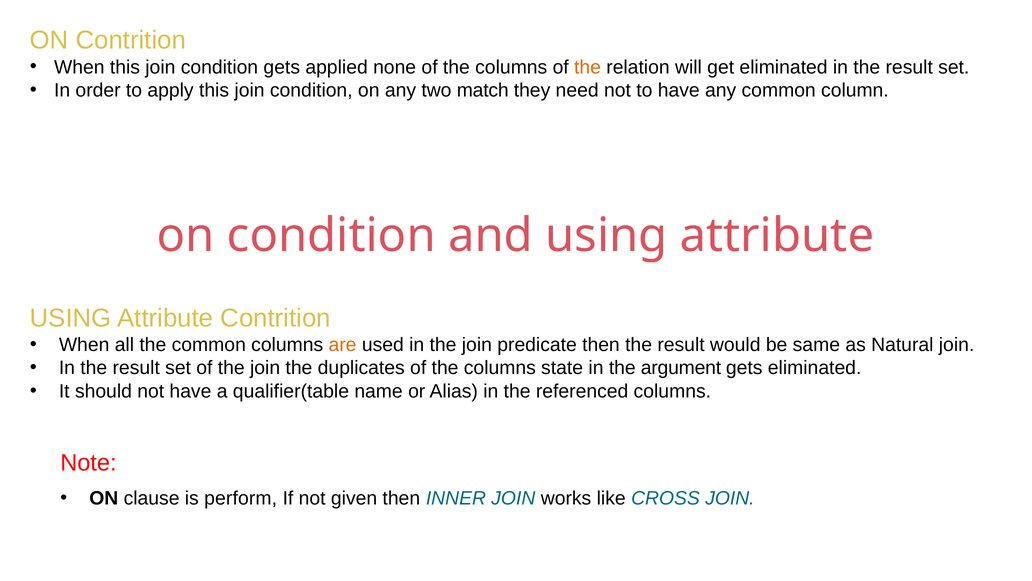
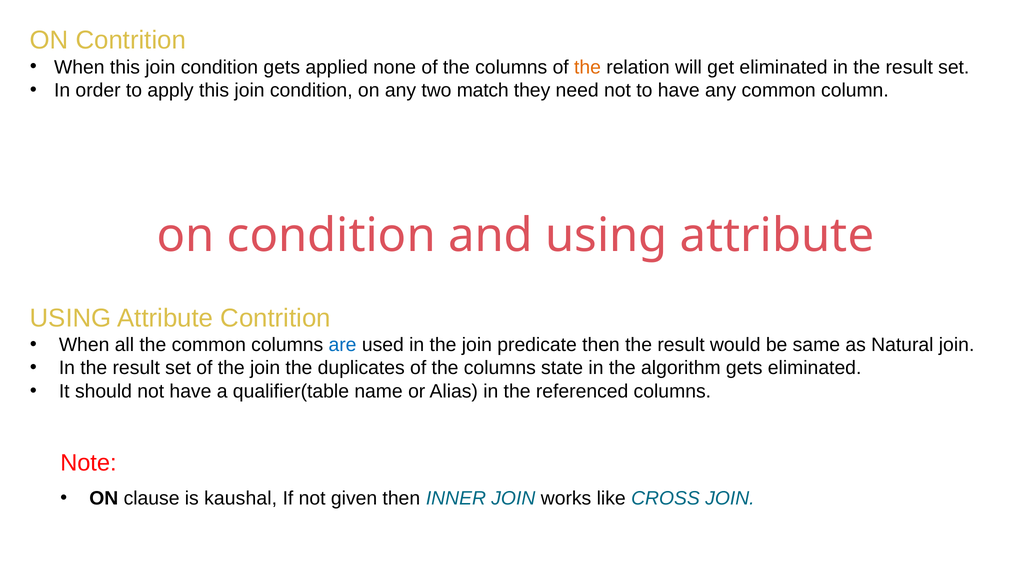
are colour: orange -> blue (343, 344)
argument: argument -> algorithm (681, 368)
perform: perform -> kaushal (241, 498)
